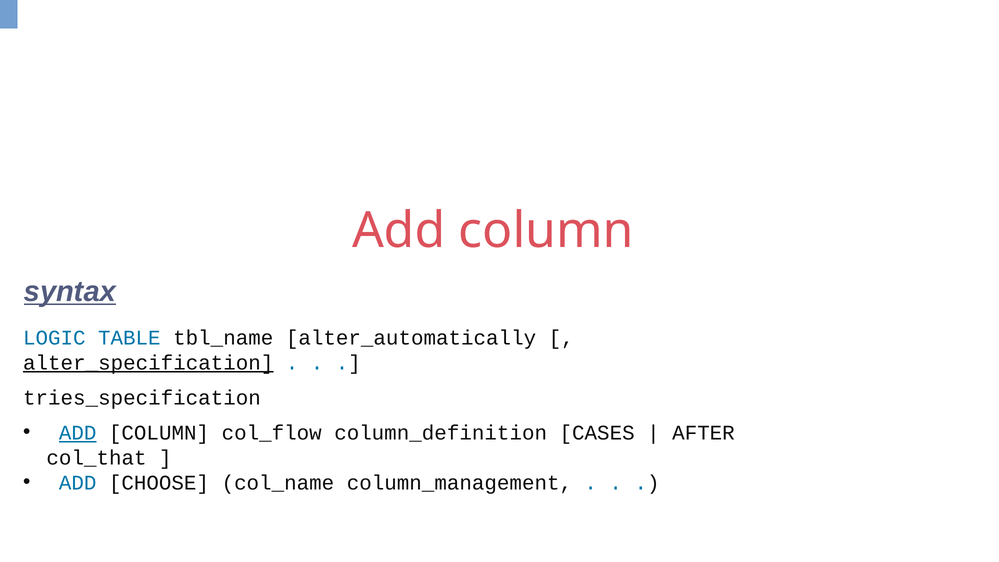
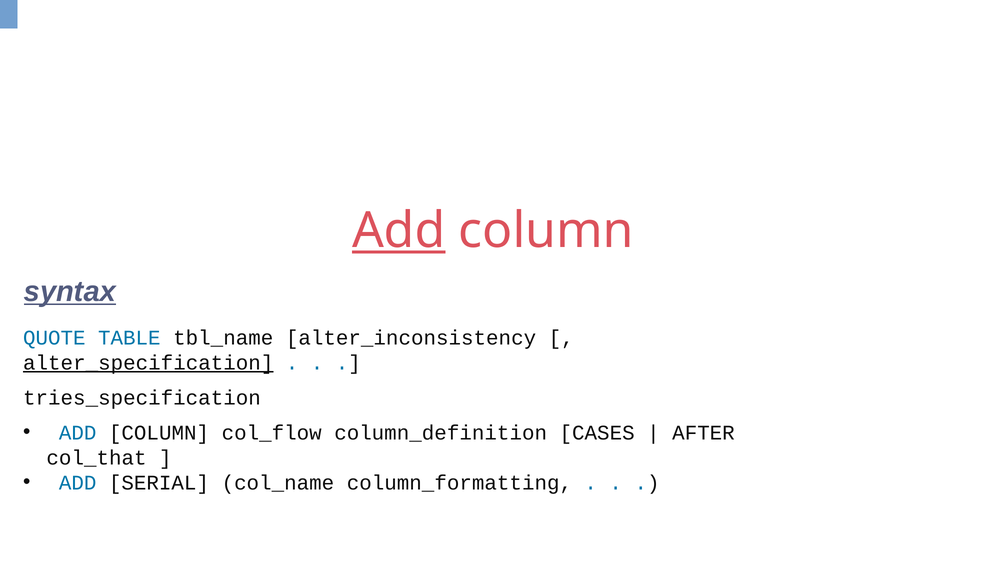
Add underline: none -> present (399, 231)
LOGIC: LOGIC -> QUOTE (54, 338)
alter_automatically: alter_automatically -> alter_inconsistency (411, 338)
ADD underline: present -> none (78, 433)
CHOOSE: CHOOSE -> SERIAL (159, 483)
column_management: column_management -> column_formatting (459, 483)
